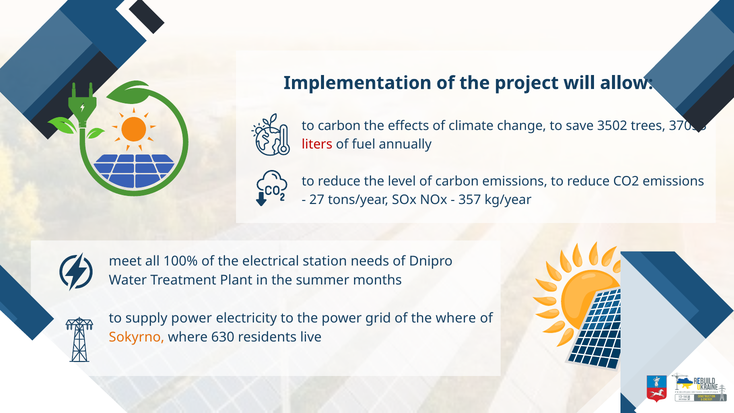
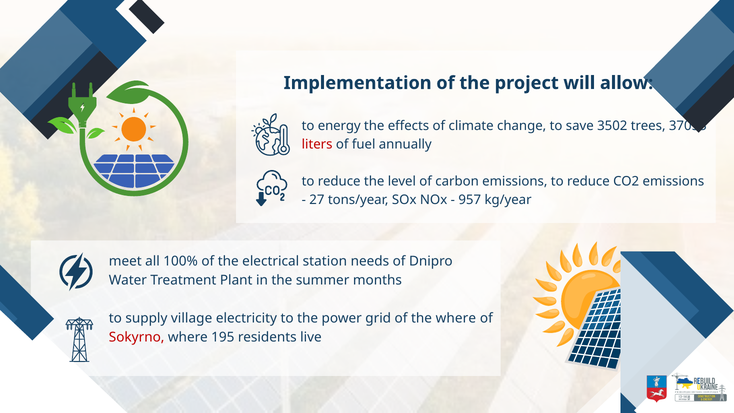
to carbon: carbon -> energy (339, 126)
357: 357 -> 957 (470, 200)
supply power: power -> village (192, 318)
Sokyrno colour: orange -> red (137, 337)
630: 630 -> 195 (223, 337)
